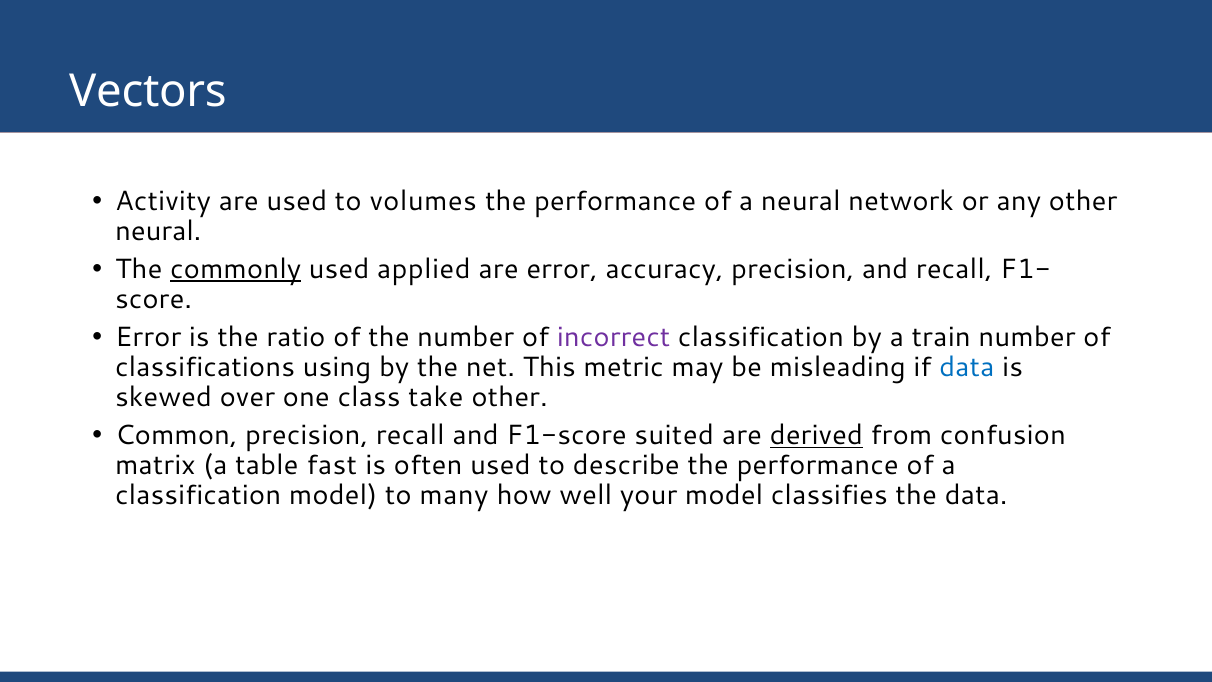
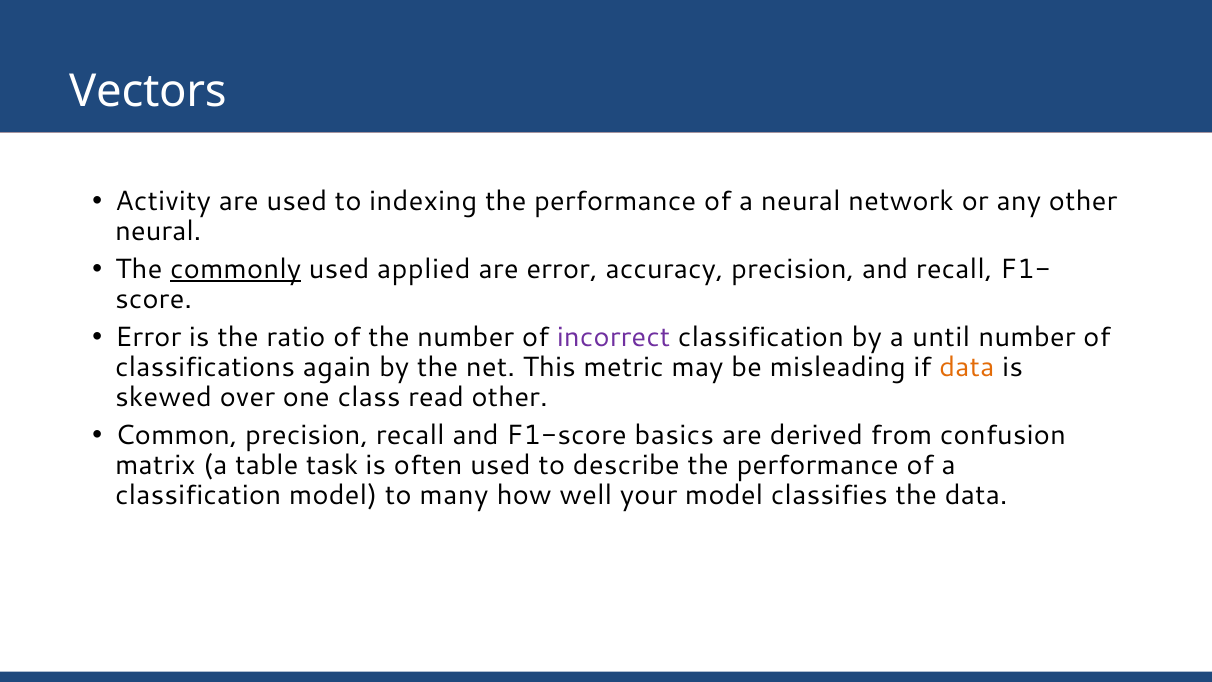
volumes: volumes -> indexing (423, 201)
train: train -> until (941, 337)
using: using -> again (337, 367)
data colour: blue -> orange (967, 367)
take: take -> read (436, 397)
suited: suited -> basics (674, 436)
derived underline: present -> none (816, 436)
fast: fast -> task (332, 465)
